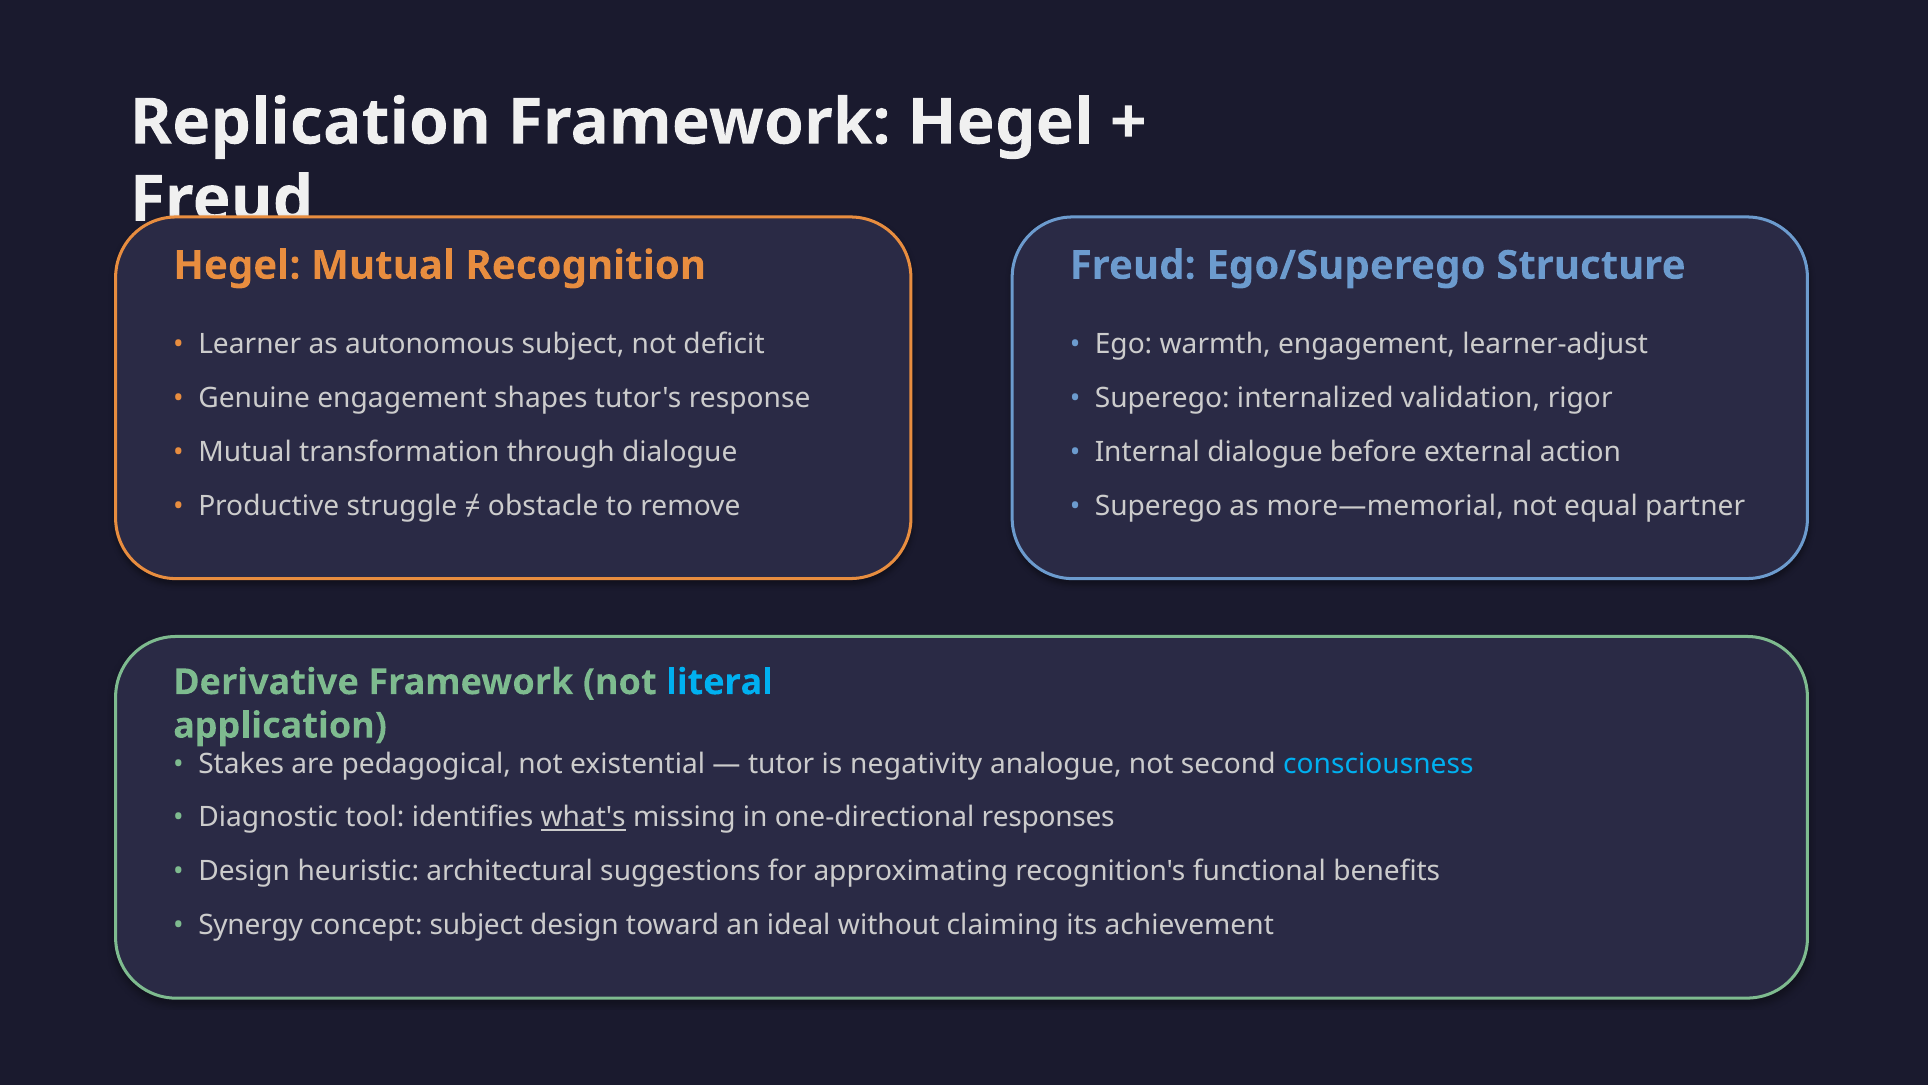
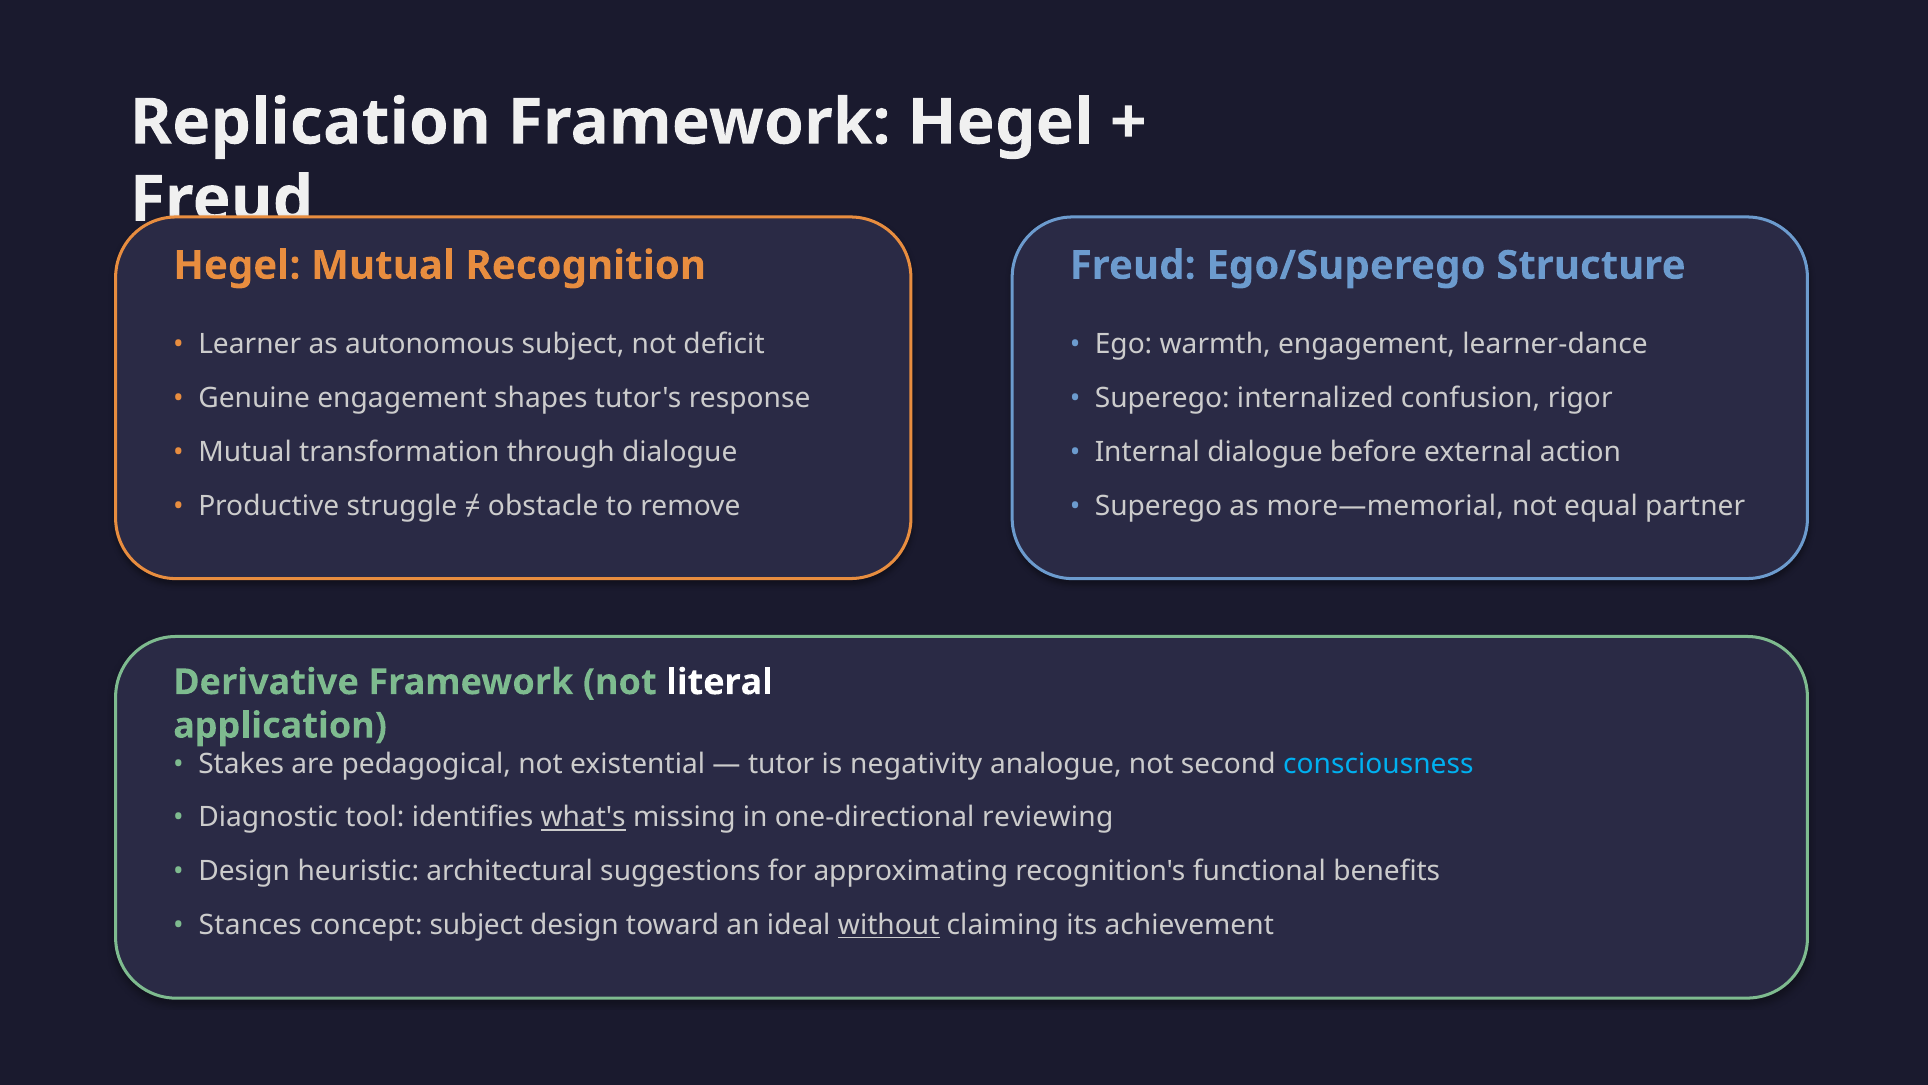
learner-adjust: learner-adjust -> learner-dance (1555, 344)
validation: validation -> confusion (1471, 398)
literal colour: light blue -> white (720, 682)
responses: responses -> reviewing (1048, 817)
Synergy: Synergy -> Stances (250, 925)
without underline: none -> present (889, 925)
